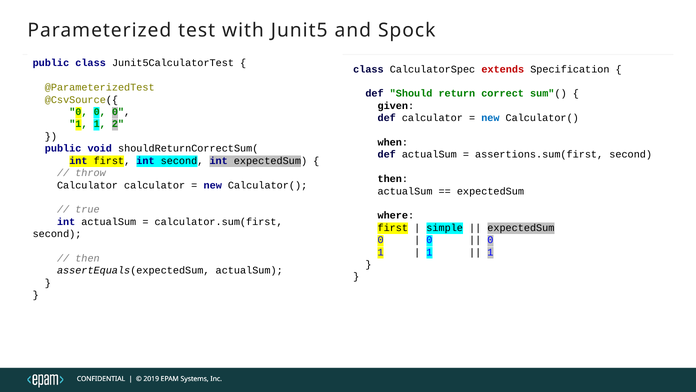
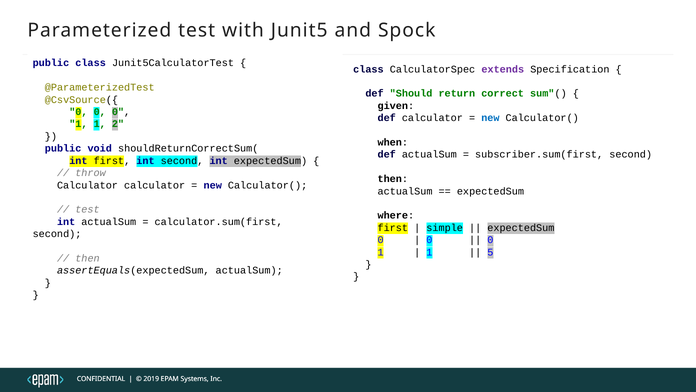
extends colour: red -> purple (503, 69)
assertions.sum(first: assertions.sum(first -> subscriber.sum(first (539, 154)
true: true -> test (87, 209)
1: 1 -> 5 (490, 252)
